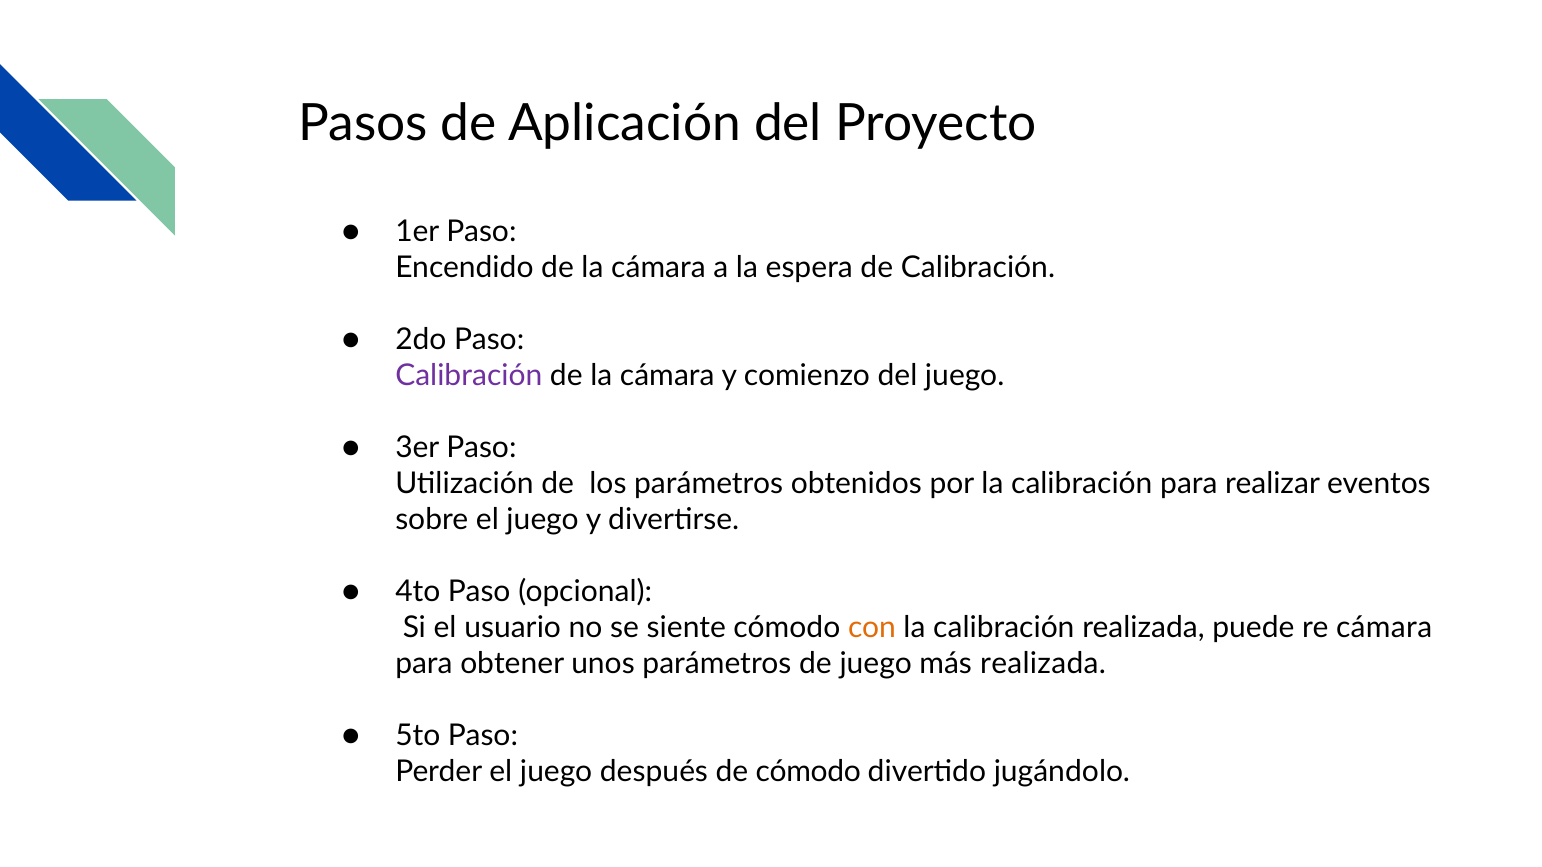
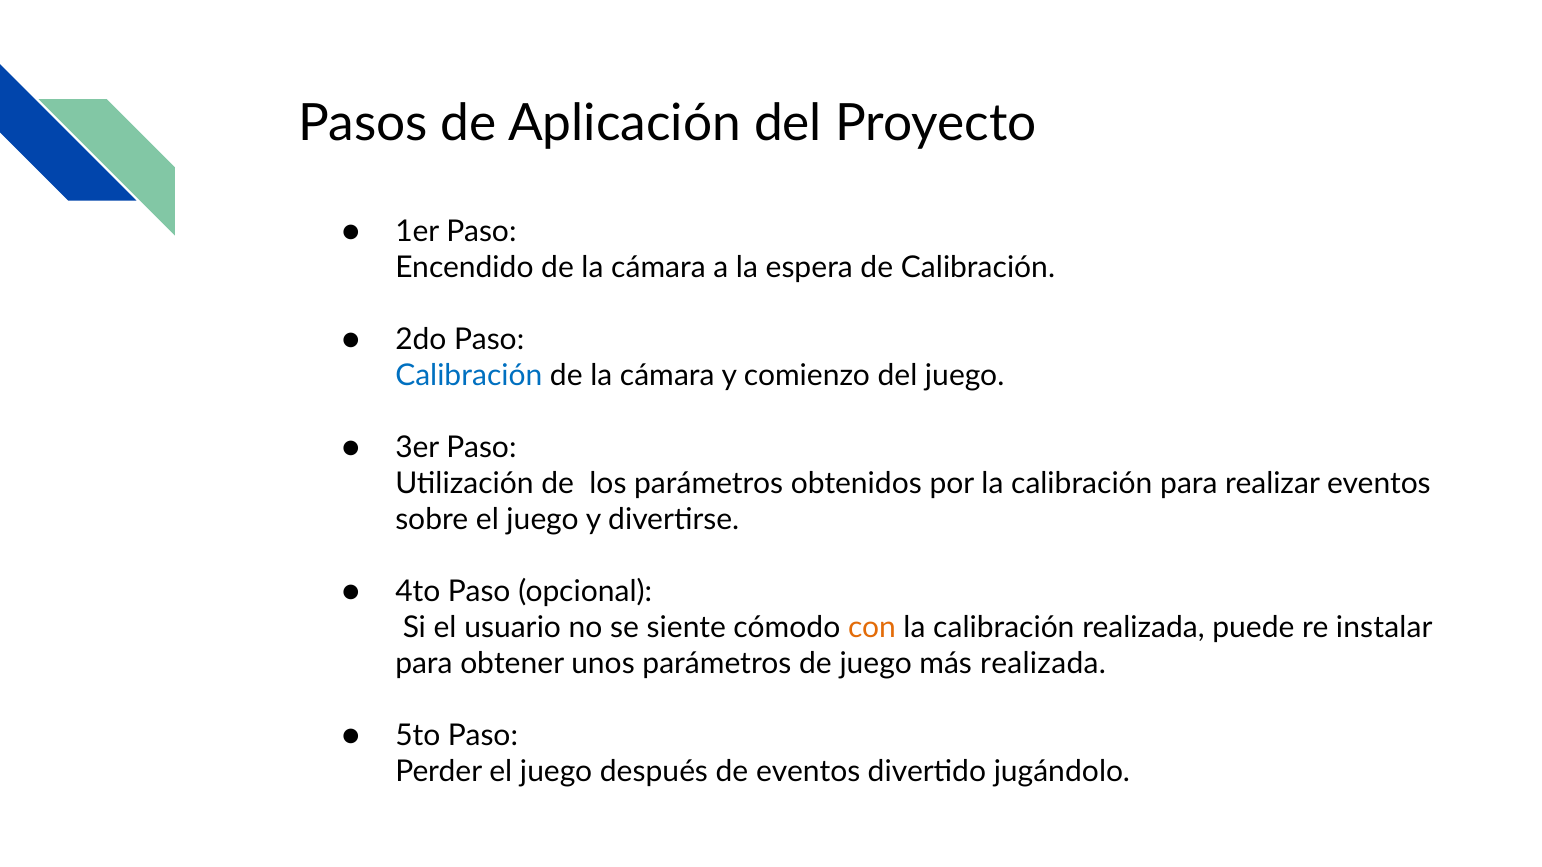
Calibración colour: purple -> blue (469, 376)
re cámara: cámara -> instalar (1384, 628)
de cómodo: cómodo -> eventos (808, 772)
